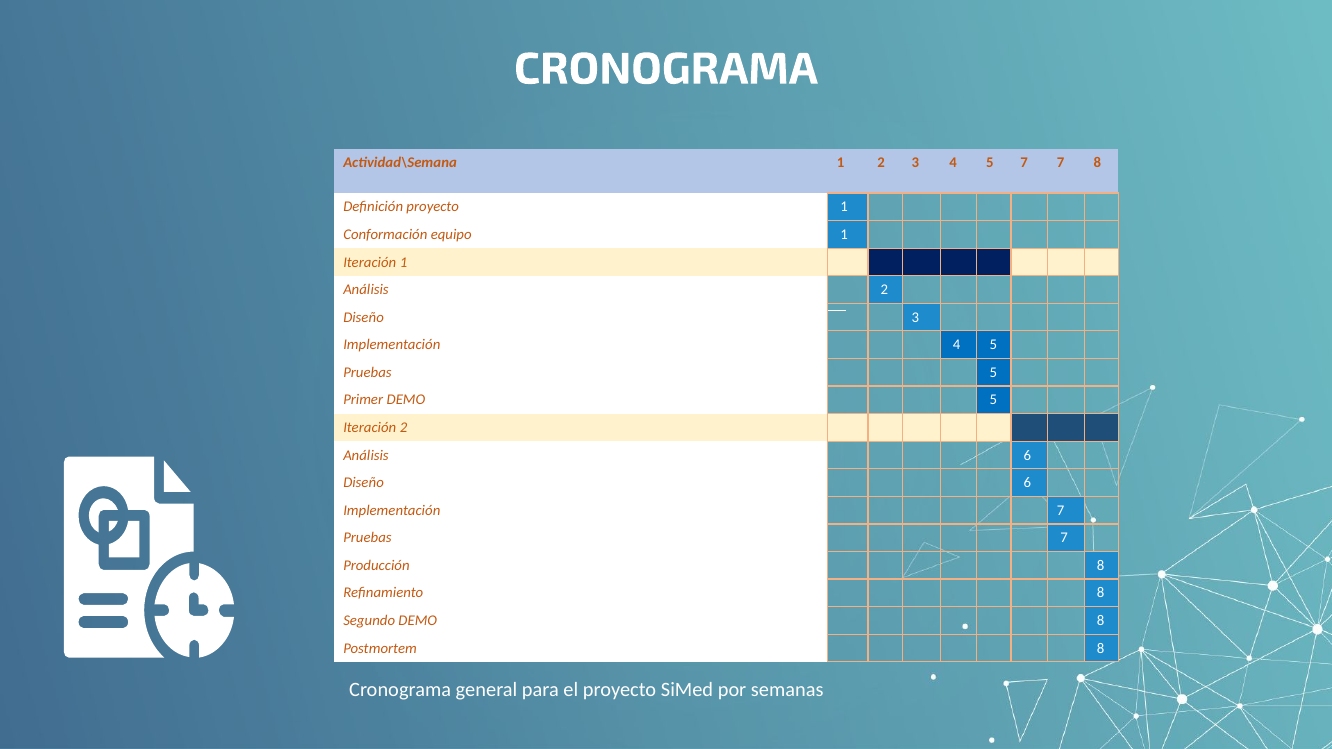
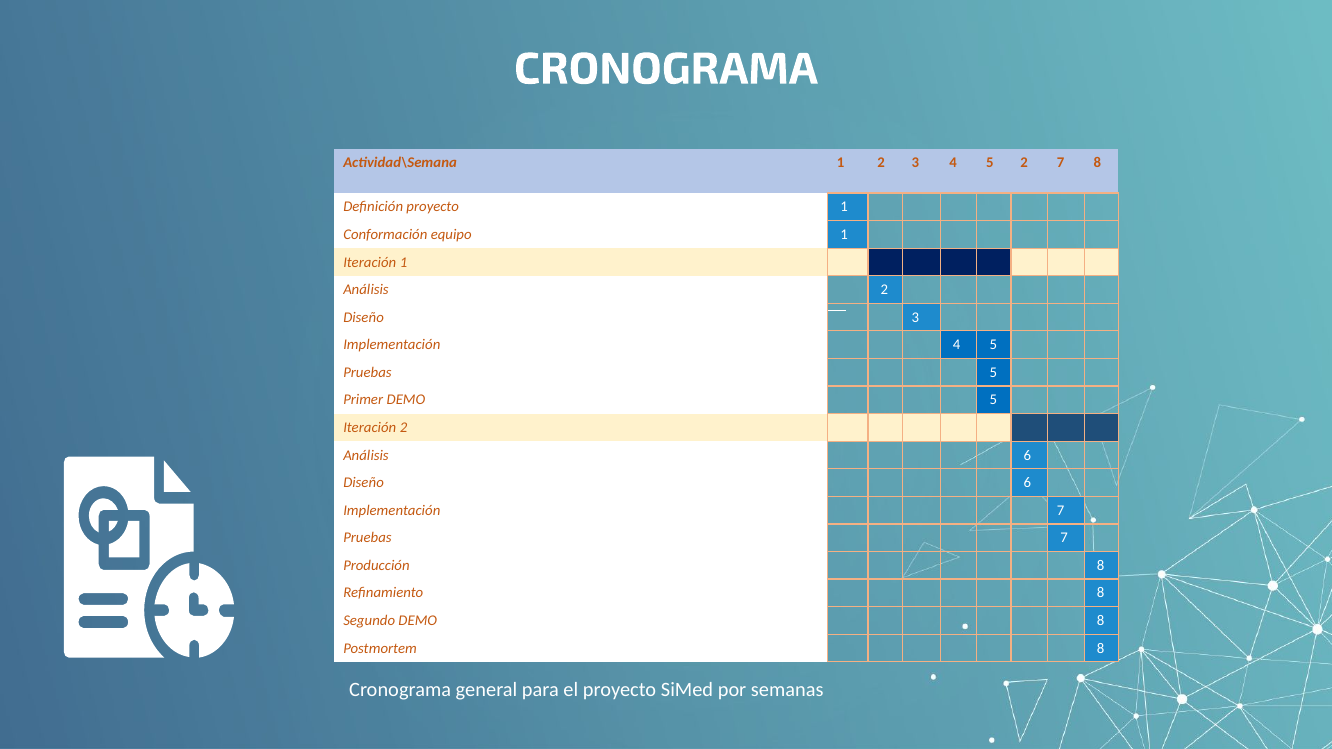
5 7: 7 -> 2 (1024, 163)
